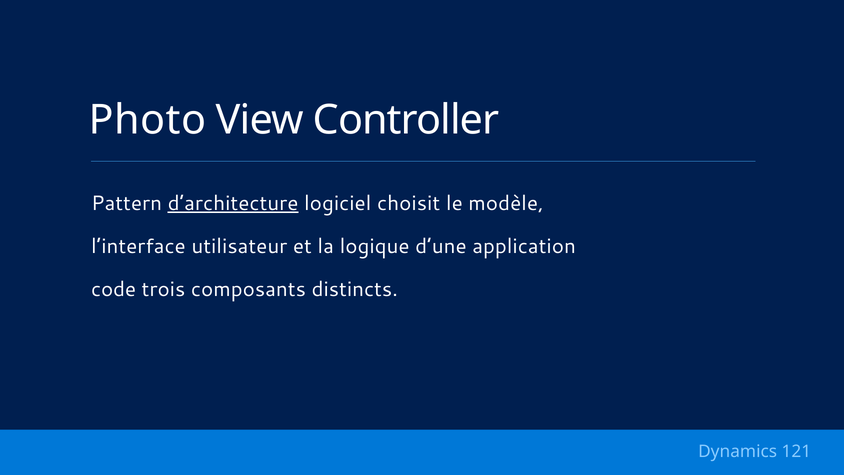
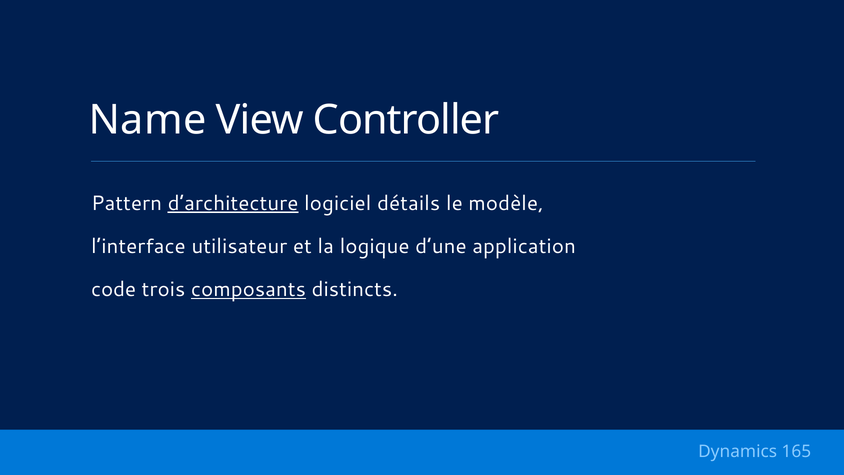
Photo: Photo -> Name (148, 120)
choisit: choisit -> détails (409, 203)
composants underline: none -> present (248, 289)
121: 121 -> 165 (796, 451)
